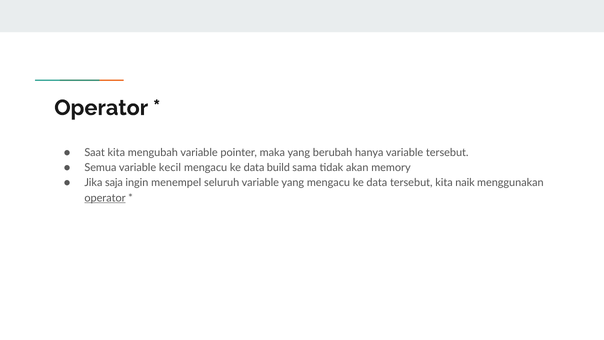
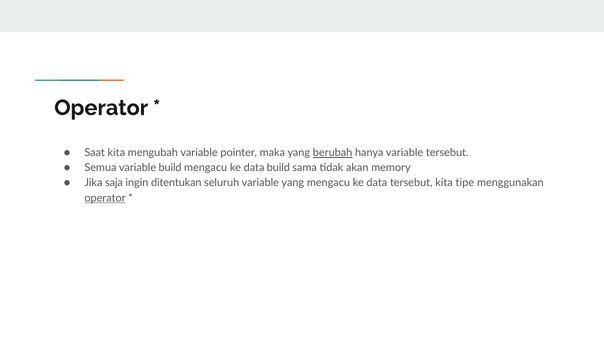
berubah underline: none -> present (333, 153)
variable kecil: kecil -> build (170, 168)
menempel: menempel -> ditentukan (176, 183)
naik: naik -> tipe (465, 183)
